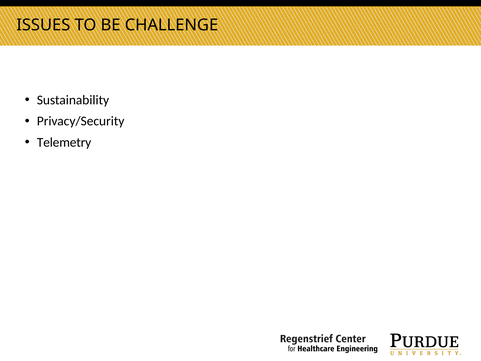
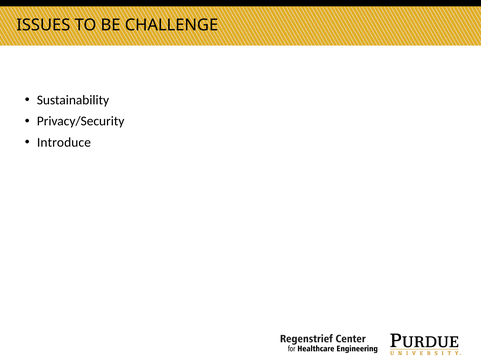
Telemetry: Telemetry -> Introduce (64, 142)
